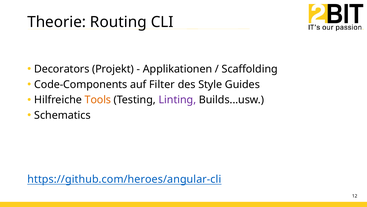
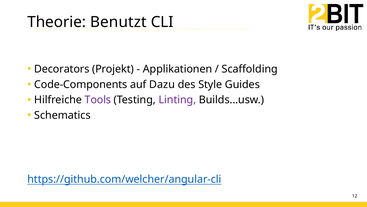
Routing: Routing -> Benutzt (118, 22)
Filter: Filter -> Dazu (162, 84)
Tools colour: orange -> purple (98, 100)
https://github.com/heroes/angular-cli: https://github.com/heroes/angular-cli -> https://github.com/welcher/angular-cli (124, 179)
